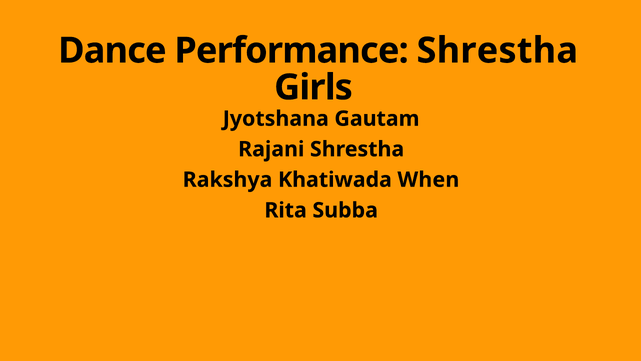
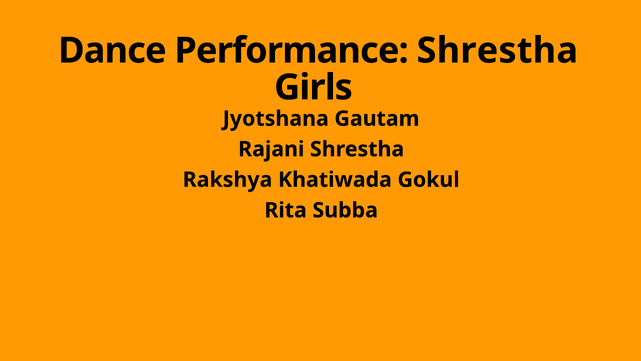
When: When -> Gokul (429, 180)
